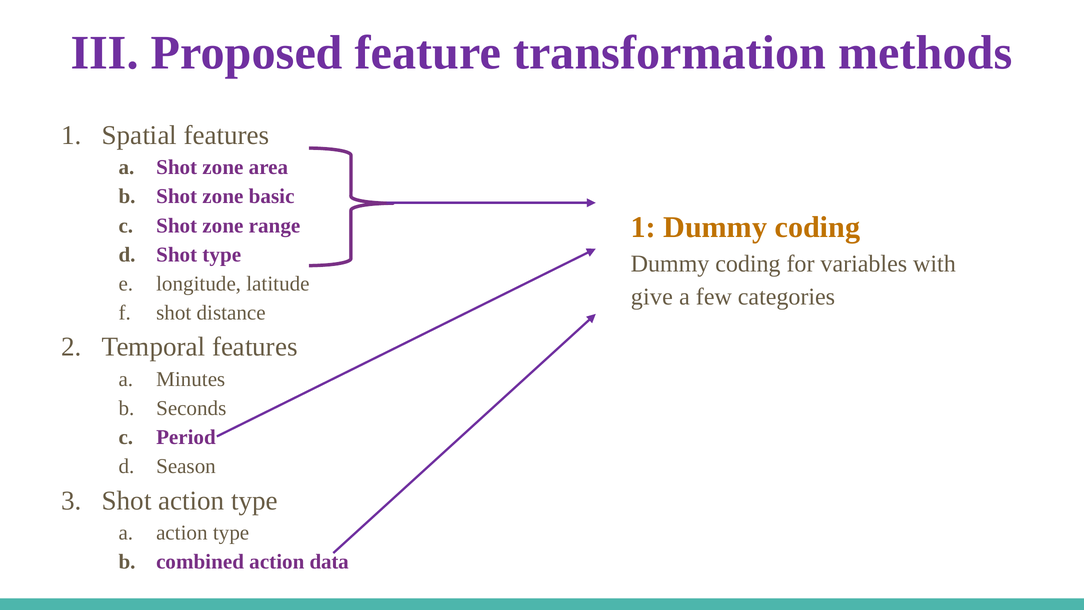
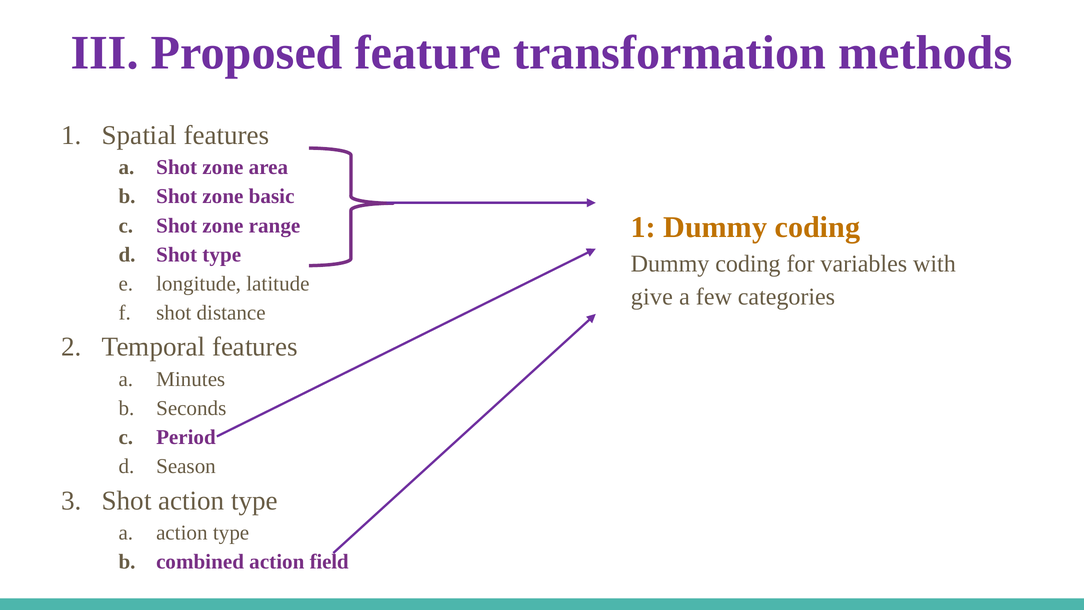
data: data -> field (329, 562)
